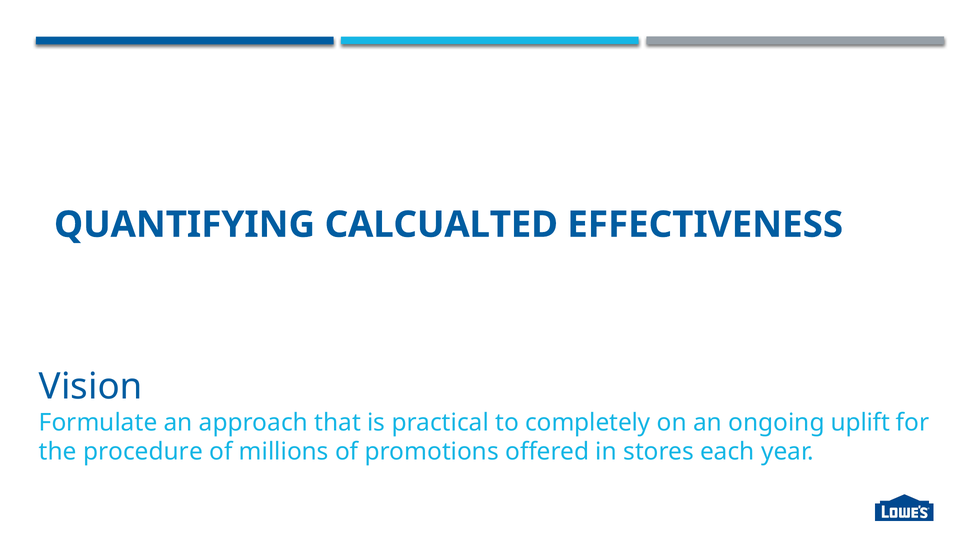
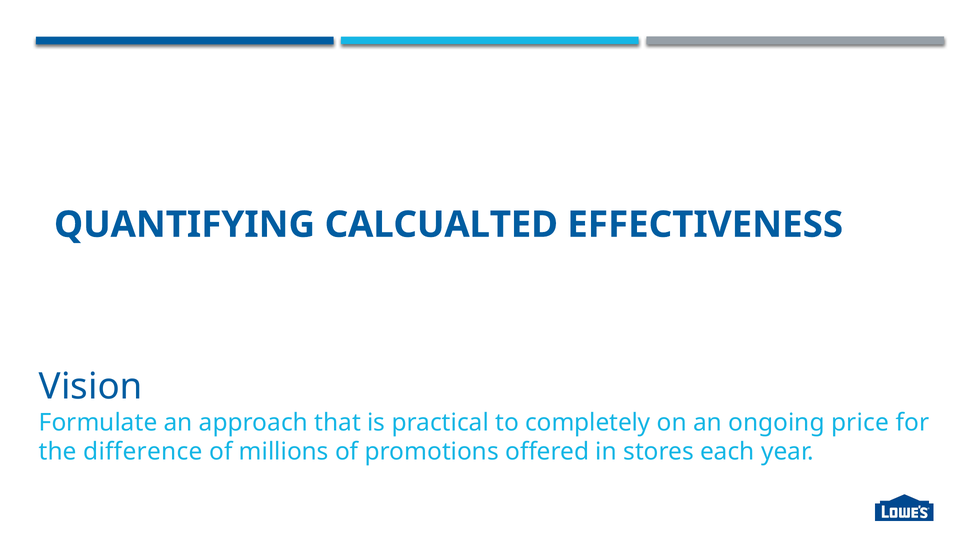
uplift: uplift -> price (860, 423)
procedure: procedure -> difference (143, 452)
